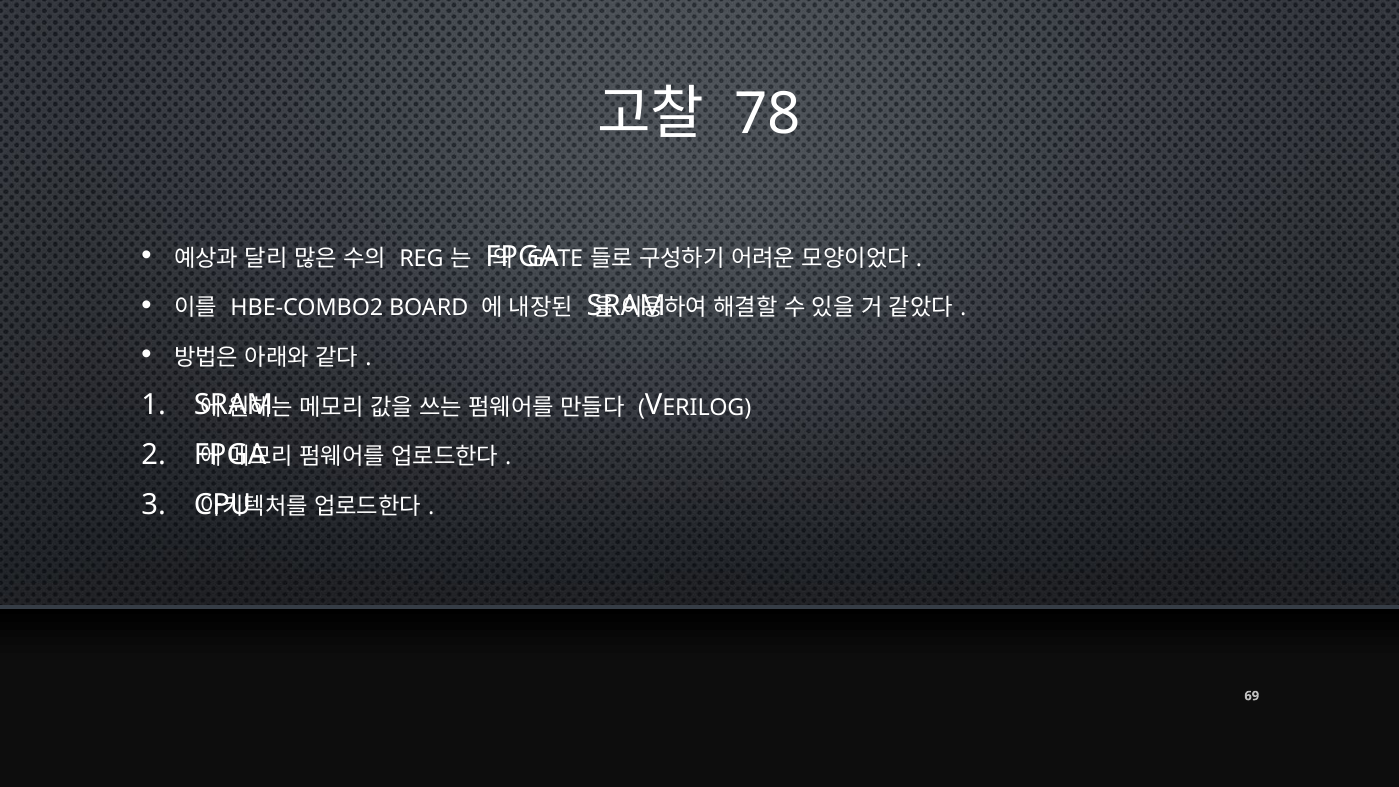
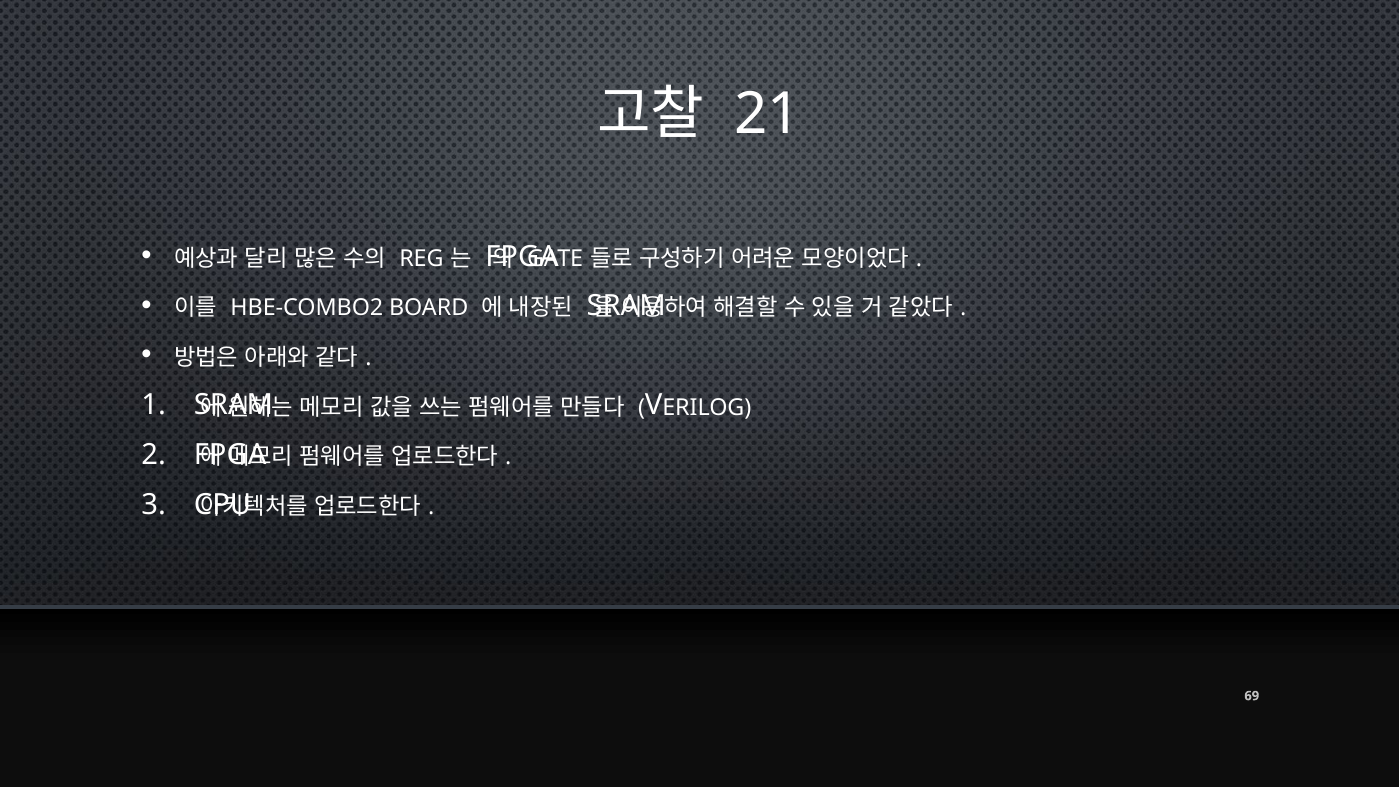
78: 78 -> 21 (768, 114)
